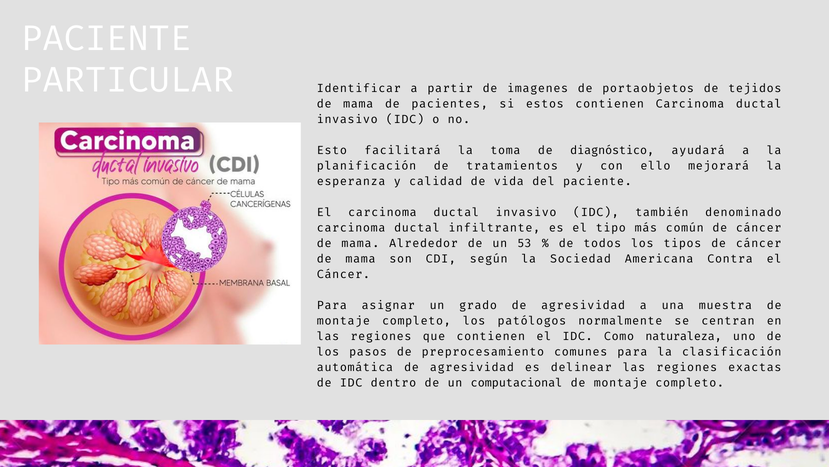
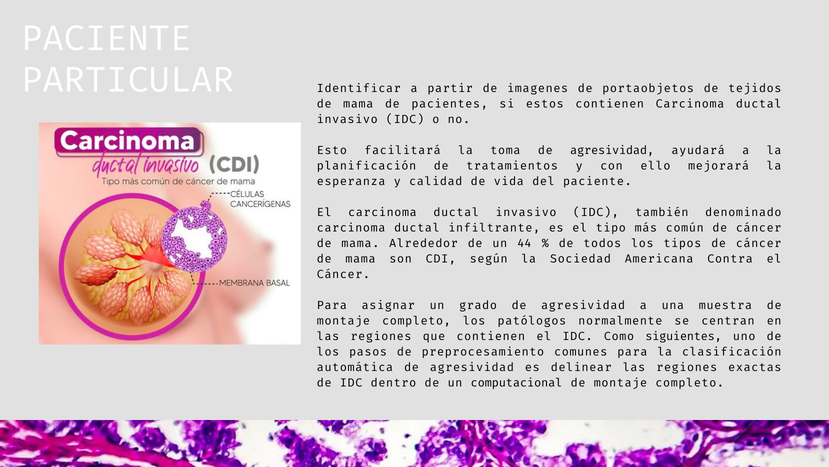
toma de diagnóstico: diagnóstico -> agresividad (612, 150)
53: 53 -> 44 (524, 243)
naturaleza: naturaleza -> siguientes (684, 336)
